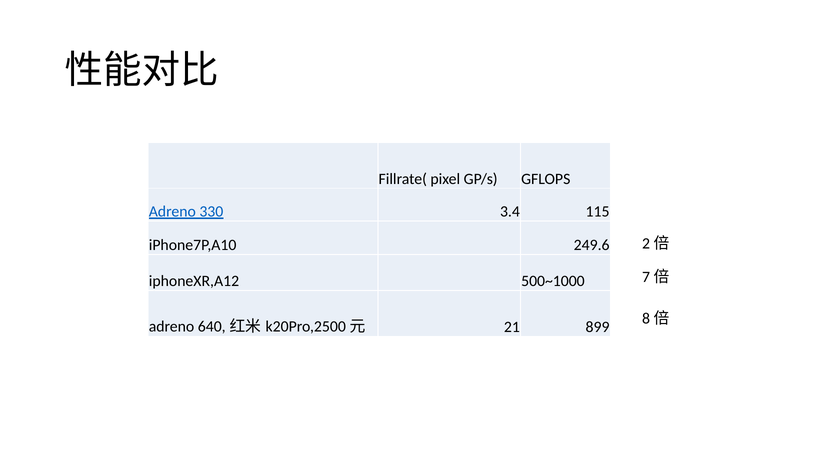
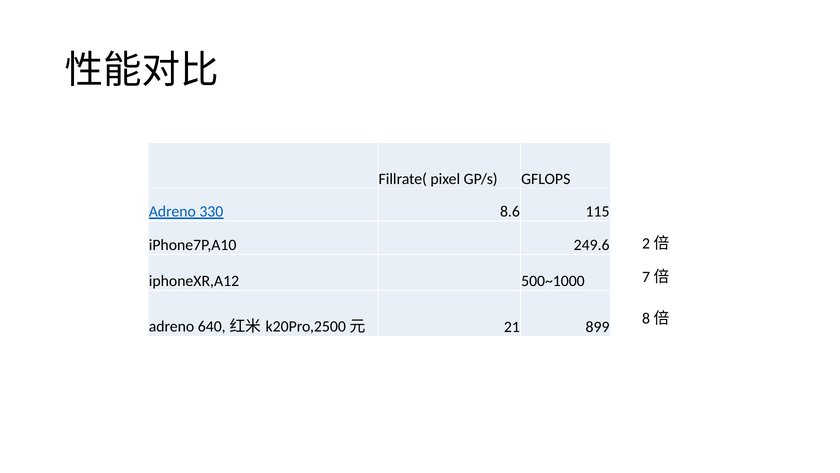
3.4: 3.4 -> 8.6 (510, 211)
